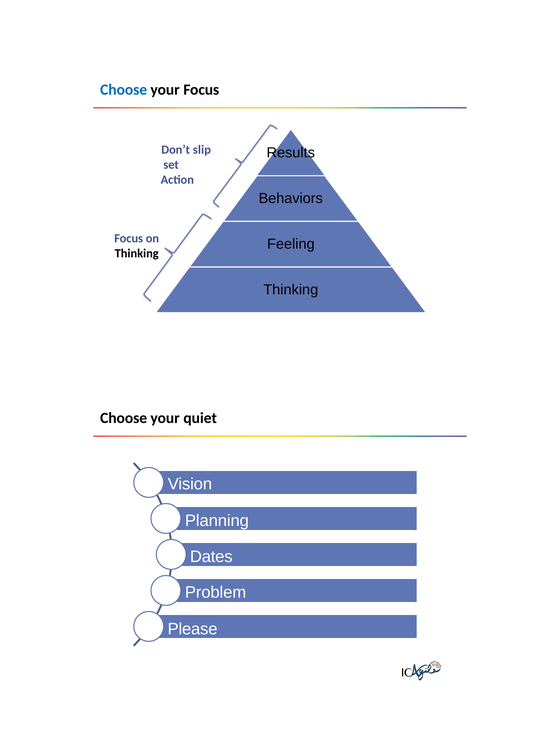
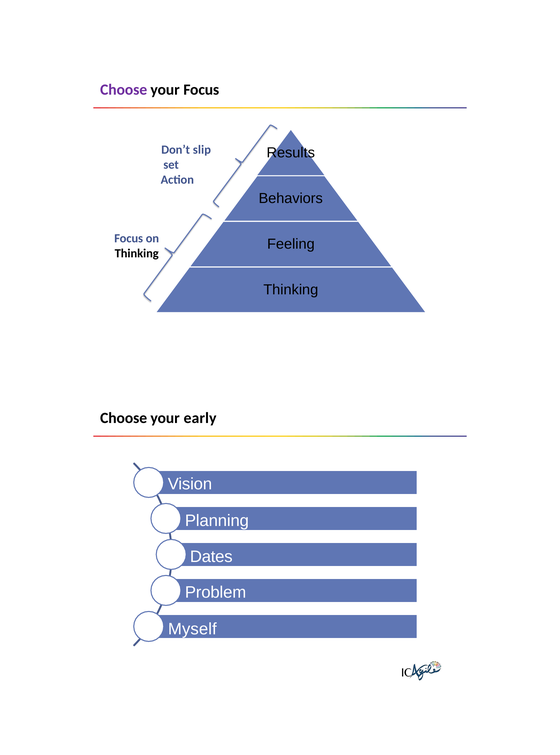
Choose colour: blue -> purple (124, 90)
quiet: quiet -> early (200, 418)
Please: Please -> Myself (192, 629)
